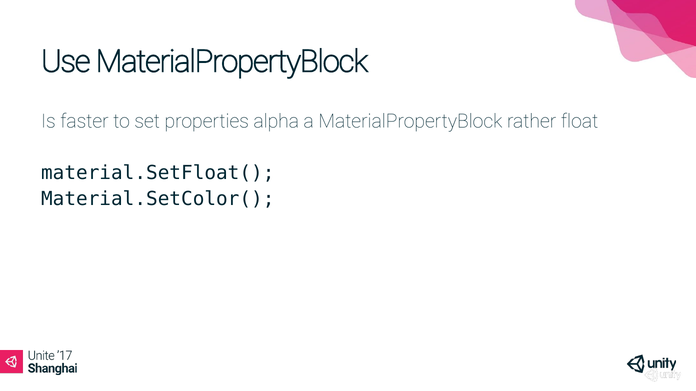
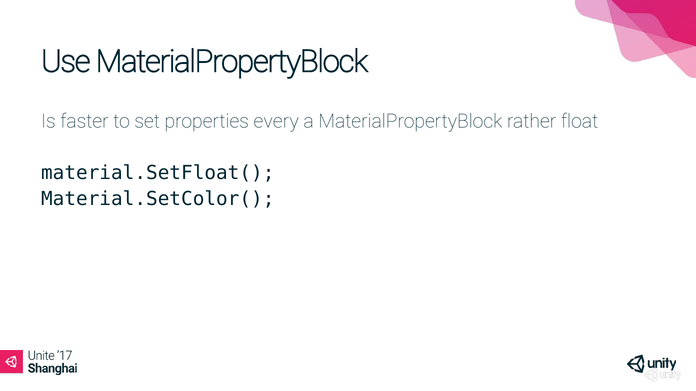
alpha: alpha -> every (276, 121)
